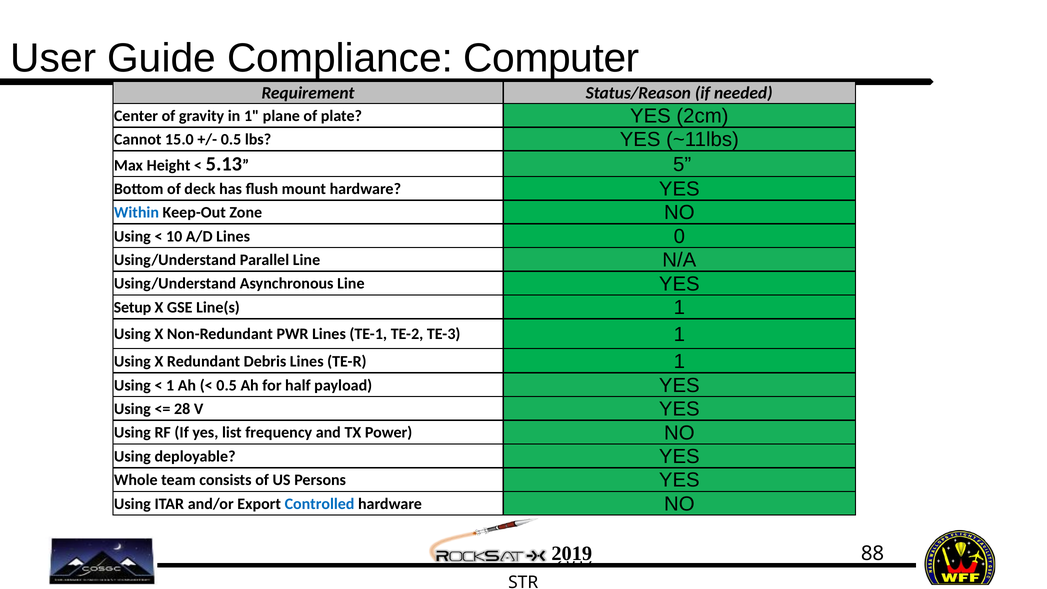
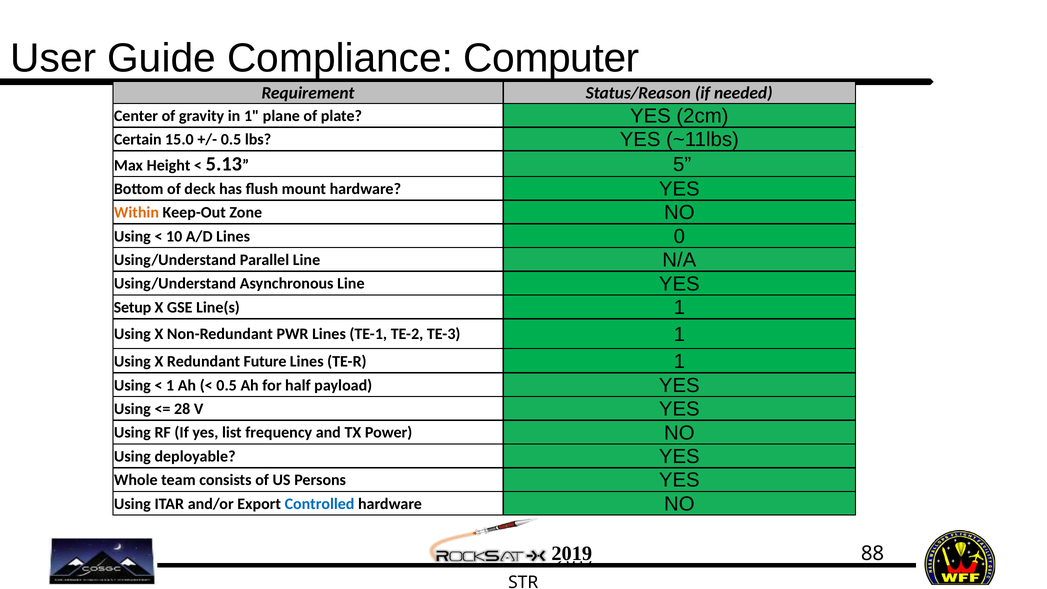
Cannot: Cannot -> Certain (138, 140)
Within colour: blue -> orange (136, 213)
Debris: Debris -> Future (265, 361)
